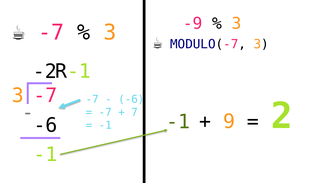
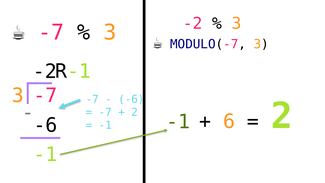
-9: -9 -> -2 (193, 24)
7: 7 -> 2 (135, 112)
9: 9 -> 6 (229, 122)
